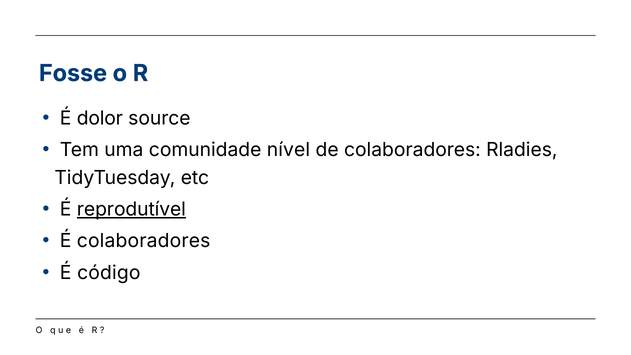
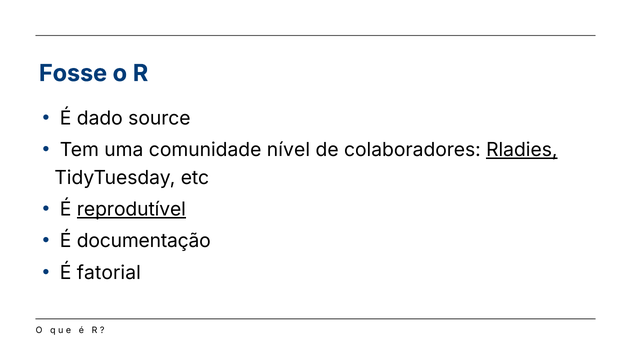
dolor: dolor -> dado (100, 118)
Rladies underline: none -> present (522, 150)
É colaboradores: colaboradores -> documentação (144, 241)
código: código -> fatorial (109, 273)
